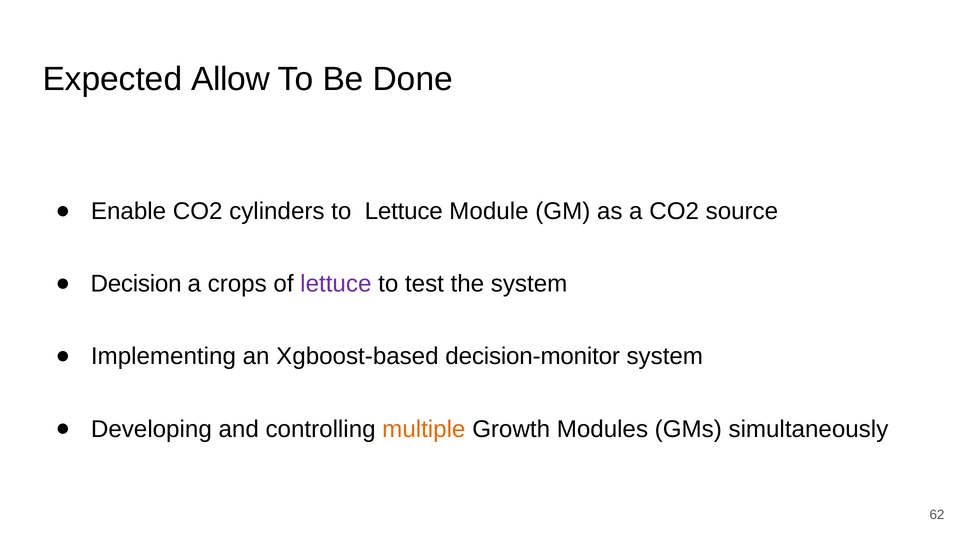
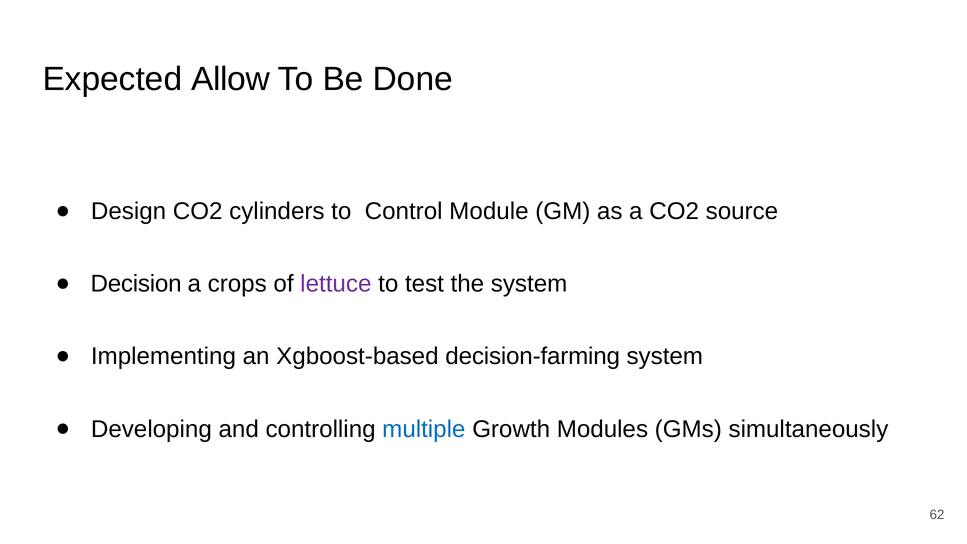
Enable: Enable -> Design (129, 211)
to Lettuce: Lettuce -> Control (404, 211)
decision-monitor: decision-monitor -> decision-farming (533, 356)
multiple colour: orange -> blue (424, 429)
